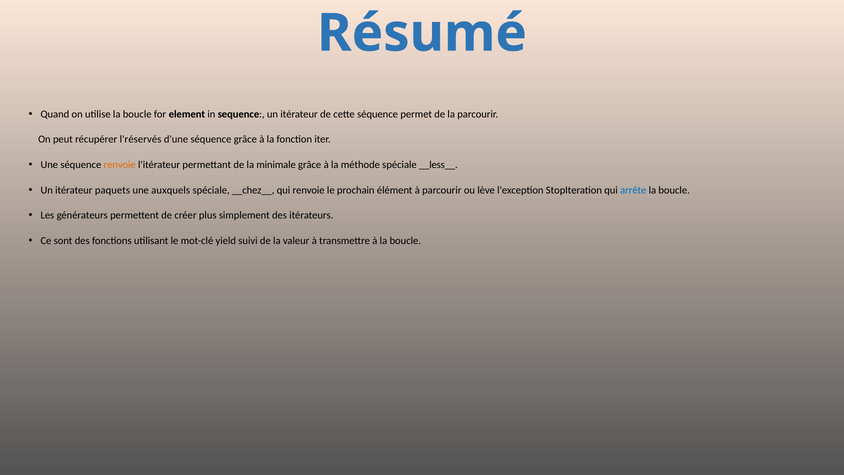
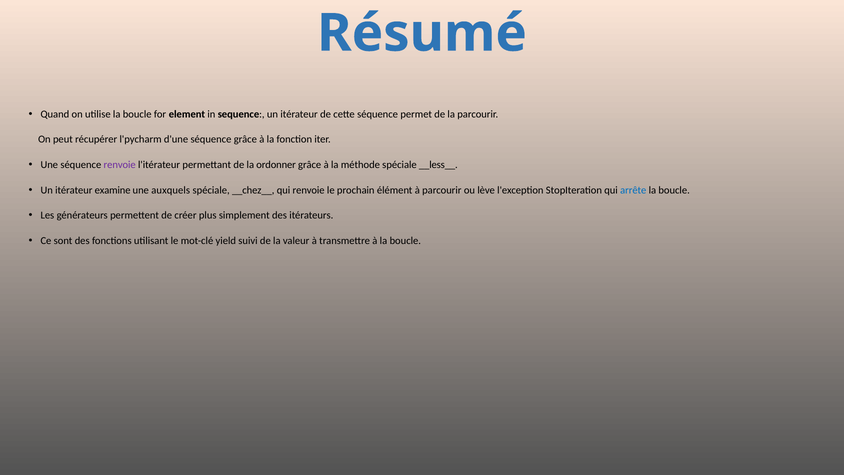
l'réservés: l'réservés -> l'pycharm (141, 139)
renvoie colour: orange -> purple (120, 165)
minimale: minimale -> ordonner (276, 165)
paquets: paquets -> examine (113, 190)
